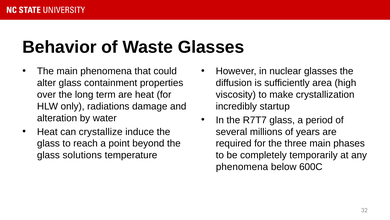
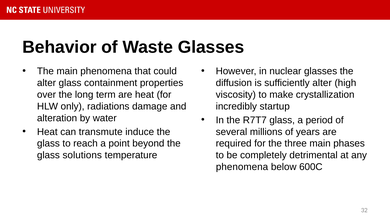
sufficiently area: area -> alter (322, 83)
crystallize: crystallize -> transmute (101, 131)
temporarily: temporarily -> detrimental (314, 155)
